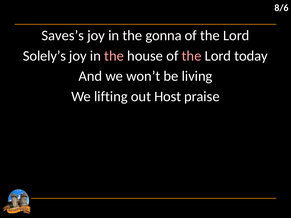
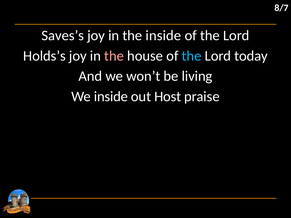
8/6: 8/6 -> 8/7 (281, 8)
the gonna: gonna -> inside (163, 36)
Solely’s: Solely’s -> Holds’s (44, 56)
the colour: pink -> light blue (192, 56)
We lifting: lifting -> inside (111, 97)
